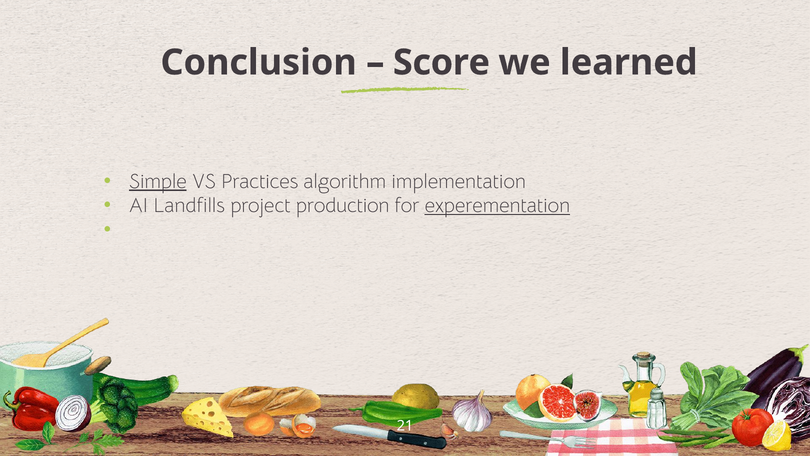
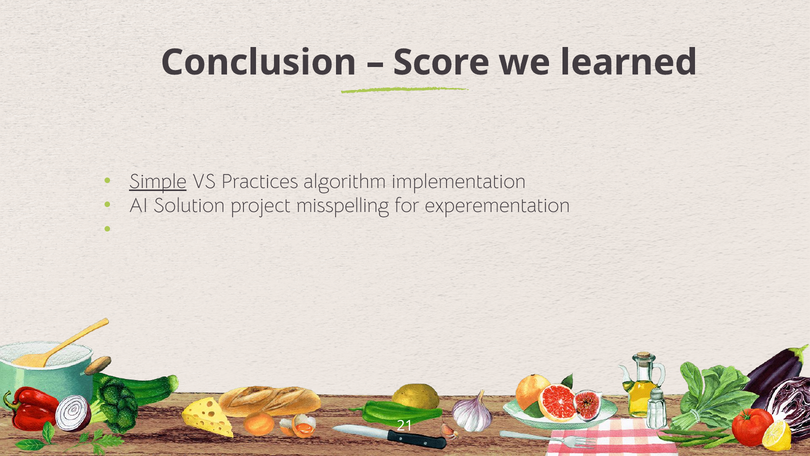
Landfills: Landfills -> Solution (189, 206)
production: production -> misspelling (343, 206)
experementation underline: present -> none (497, 206)
